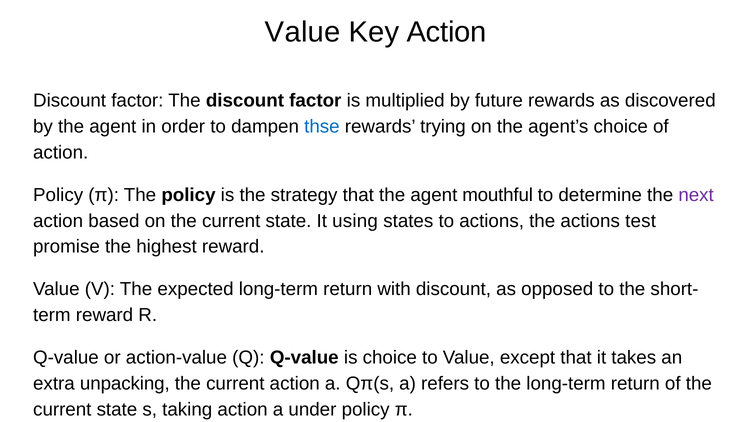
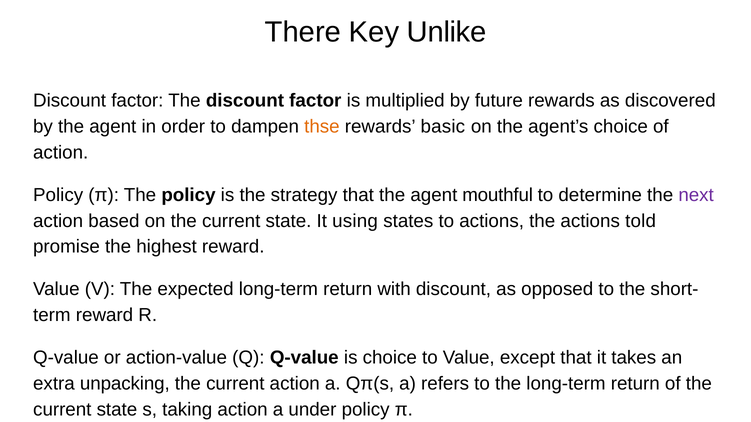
Value: Value -> There (303, 32)
Key Action: Action -> Unlike (447, 32)
thse colour: blue -> orange (322, 127)
trying: trying -> basic (443, 127)
test: test -> told (641, 221)
